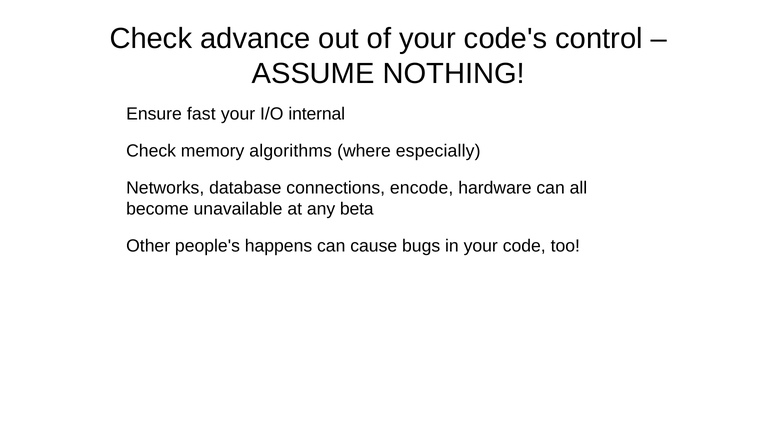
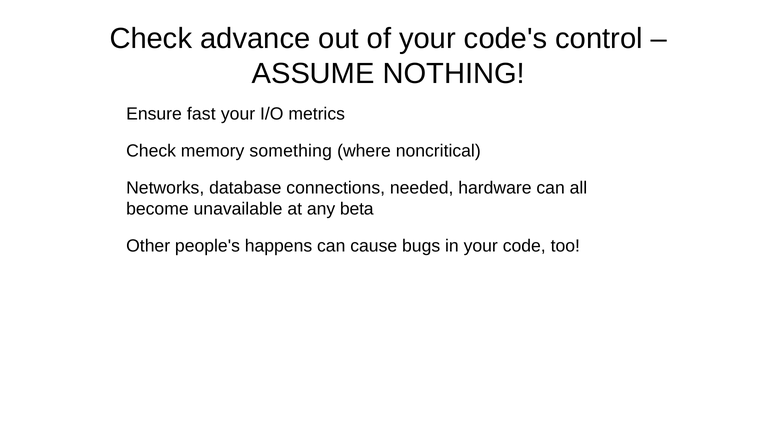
internal: internal -> metrics (317, 114)
algorithms: algorithms -> something (291, 151)
especially: especially -> noncritical (438, 151)
encode: encode -> needed (422, 188)
